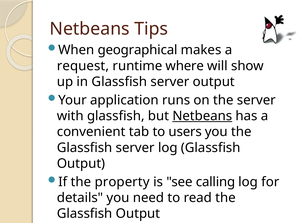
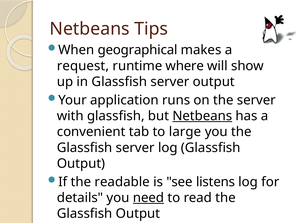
users: users -> large (185, 132)
property: property -> readable (122, 182)
calling: calling -> listens (216, 182)
need underline: none -> present (148, 197)
